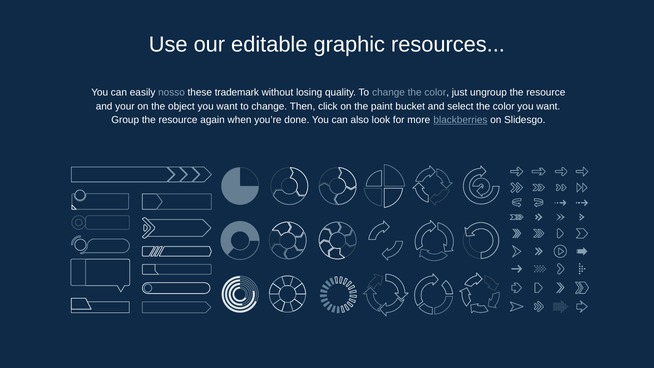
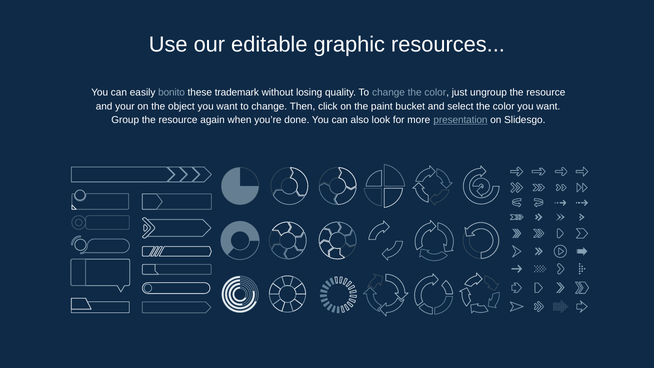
nosso: nosso -> bonito (172, 92)
blackberries: blackberries -> presentation (461, 120)
